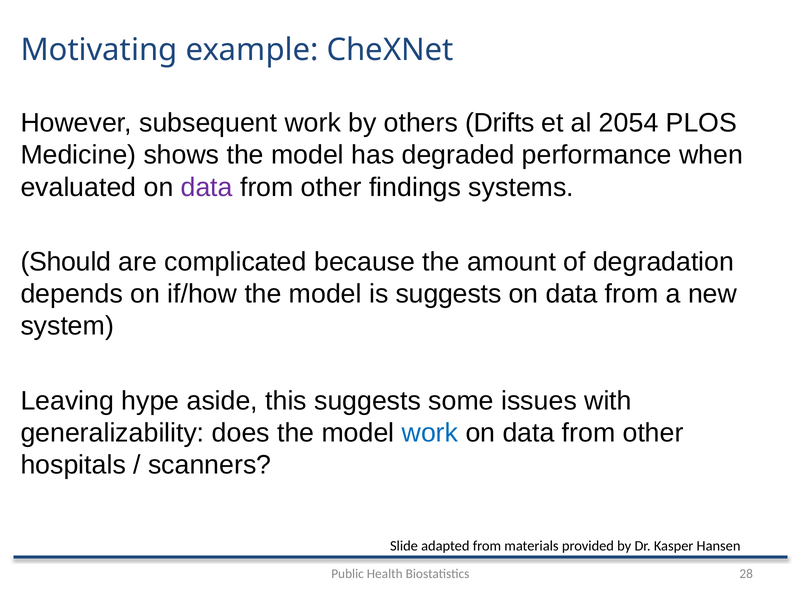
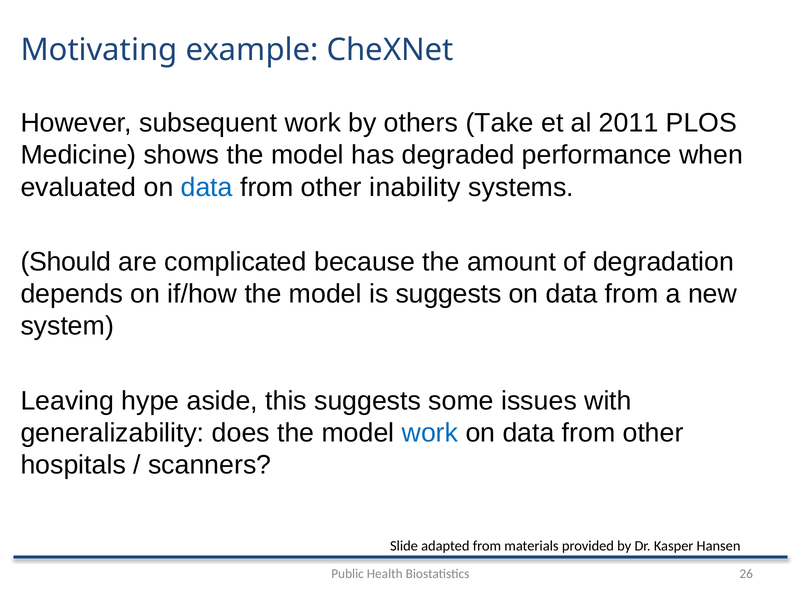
Drifts: Drifts -> Take (500, 123)
2054: 2054 -> 2011 (629, 123)
data colour: purple -> blue (207, 187)
findings: findings -> inability (415, 187)
28: 28 -> 26 (746, 574)
